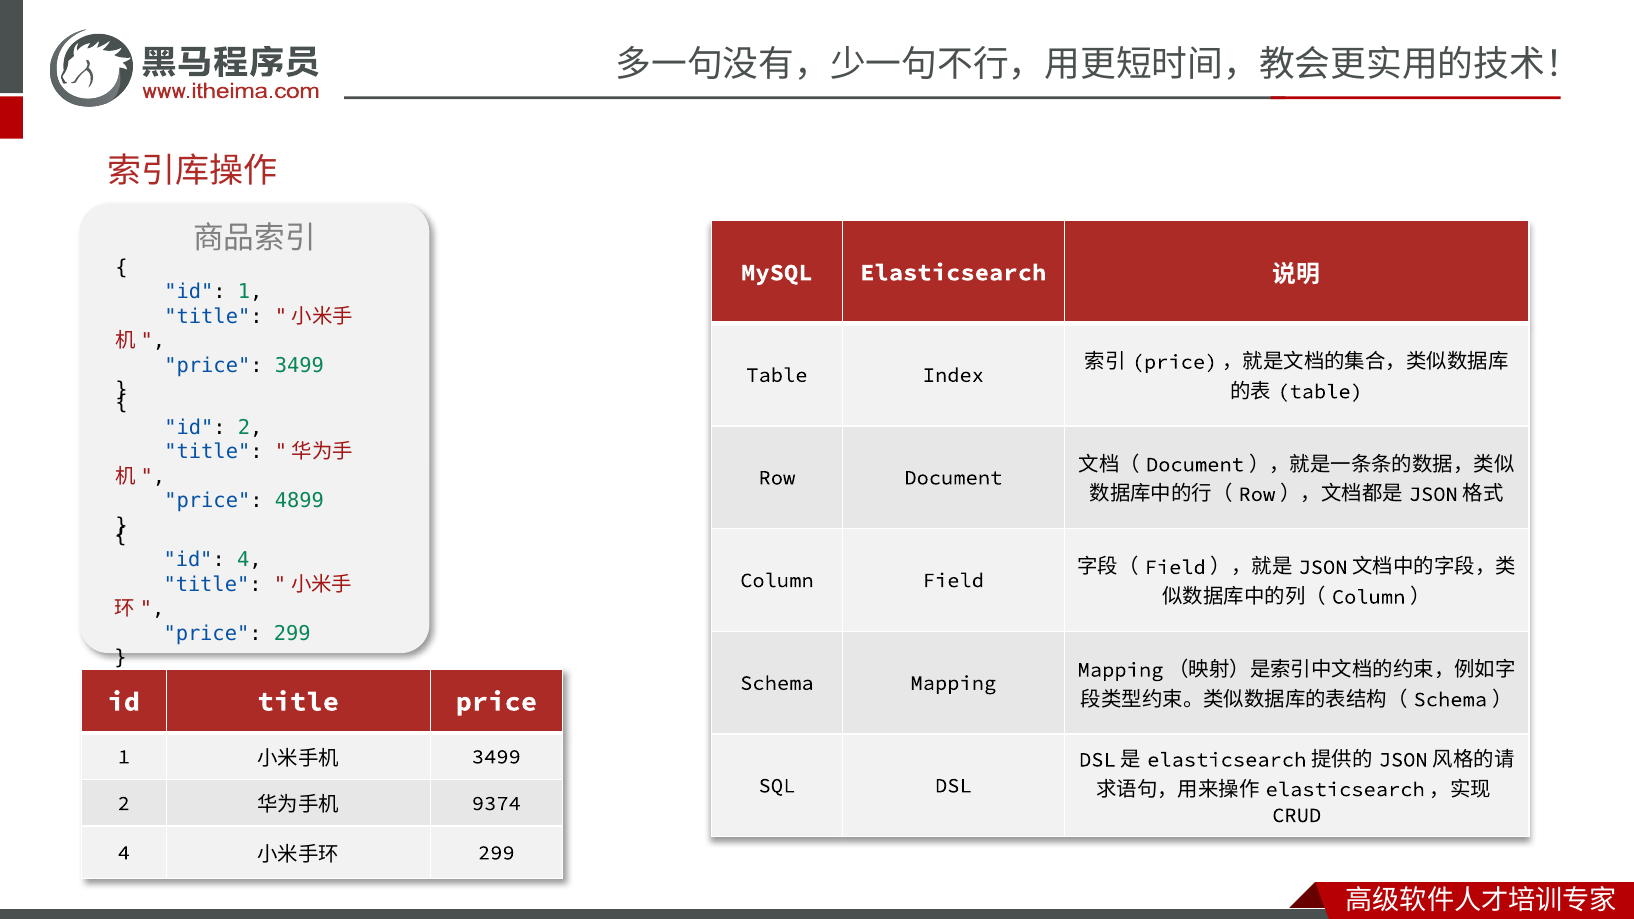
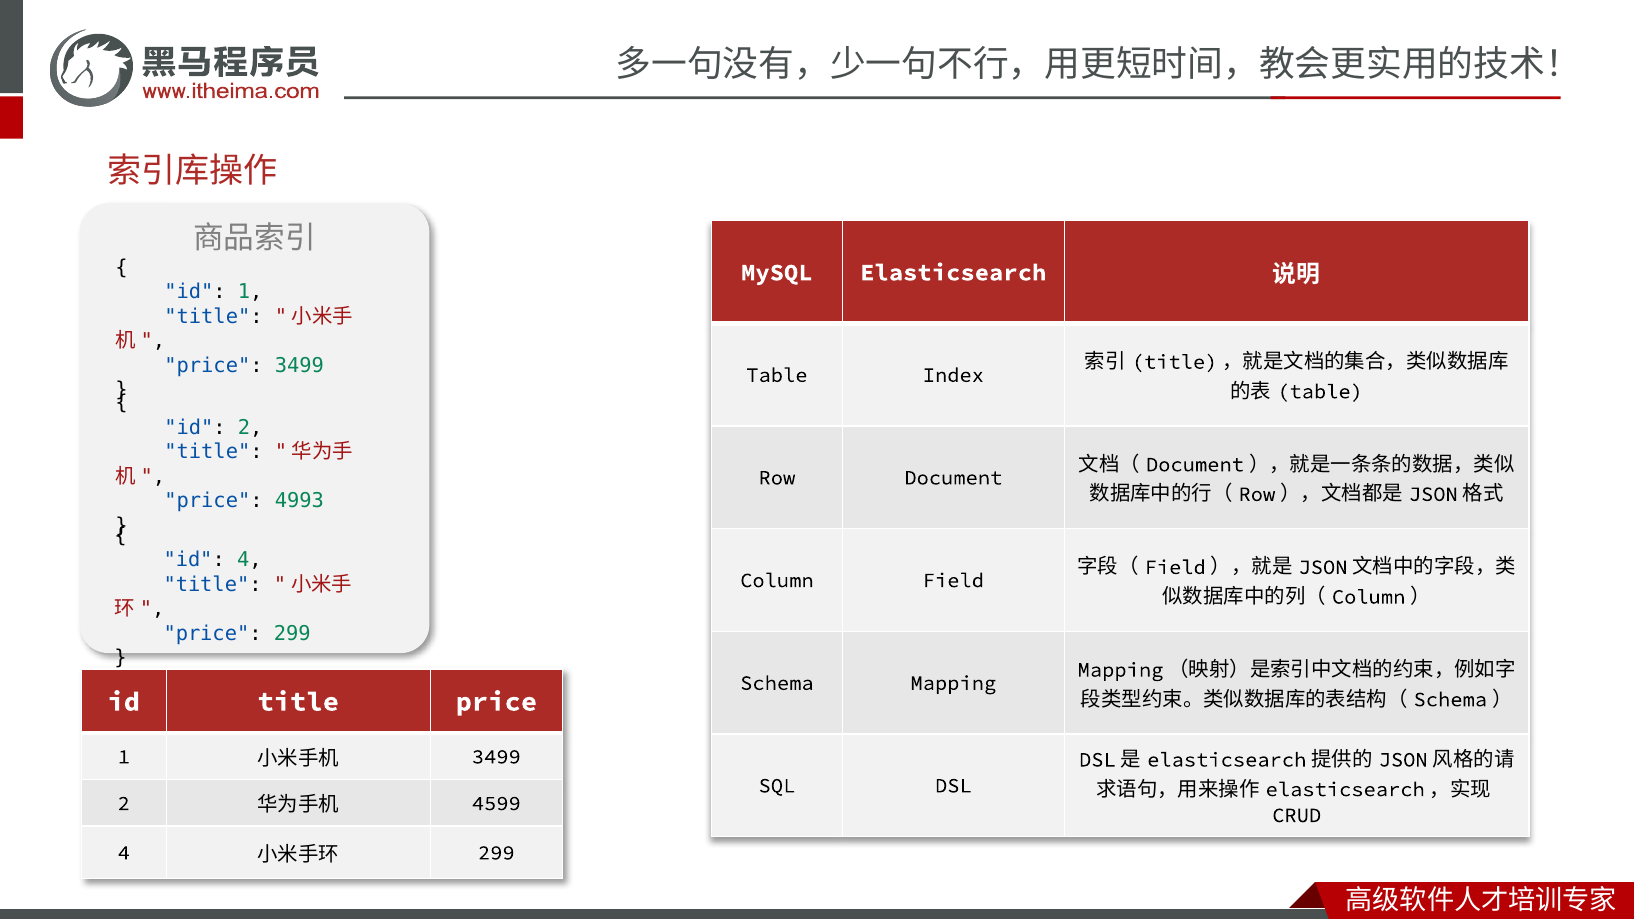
price: price -> title (1175, 362)
4899: 4899 -> 4993 (299, 501)
9374: 9374 -> 4599 (496, 803)
